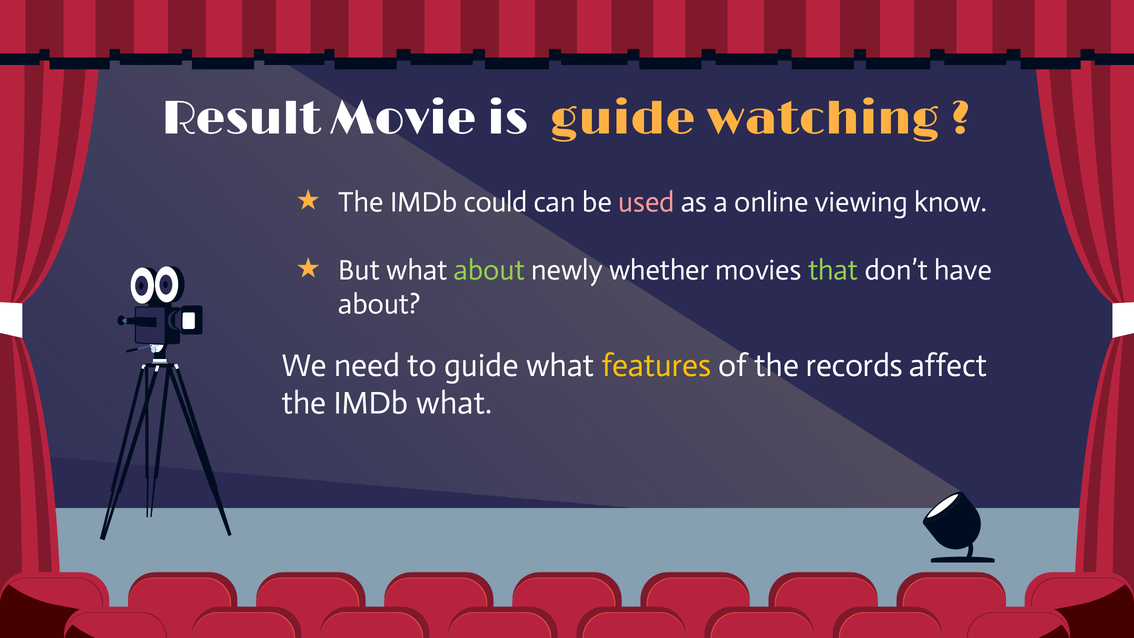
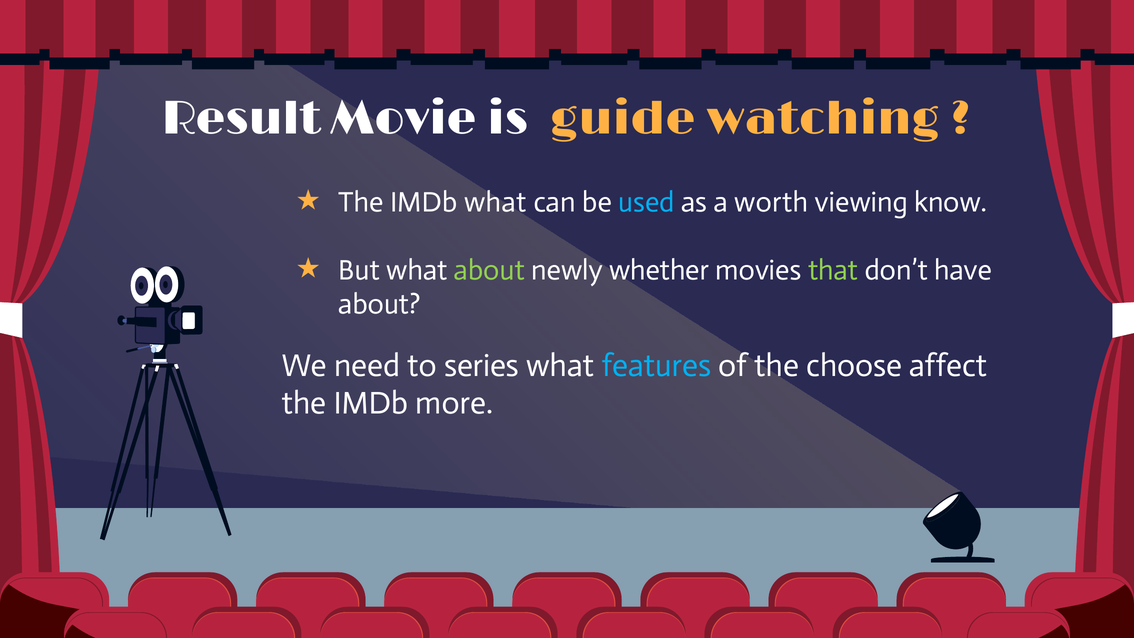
IMDb could: could -> what (495, 202)
used colour: pink -> light blue (646, 202)
online: online -> worth (771, 202)
to guide: guide -> series (482, 366)
features colour: yellow -> light blue (656, 366)
records: records -> choose (854, 366)
IMDb what: what -> more (454, 403)
